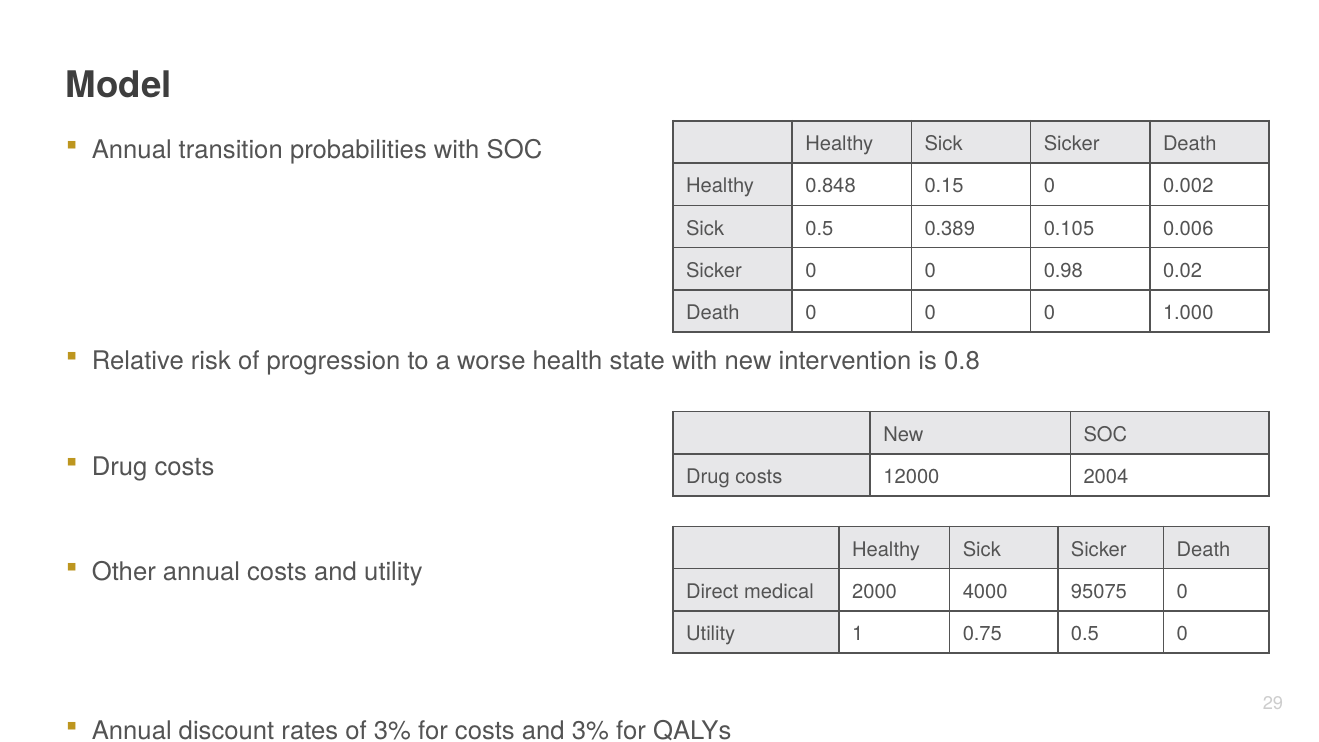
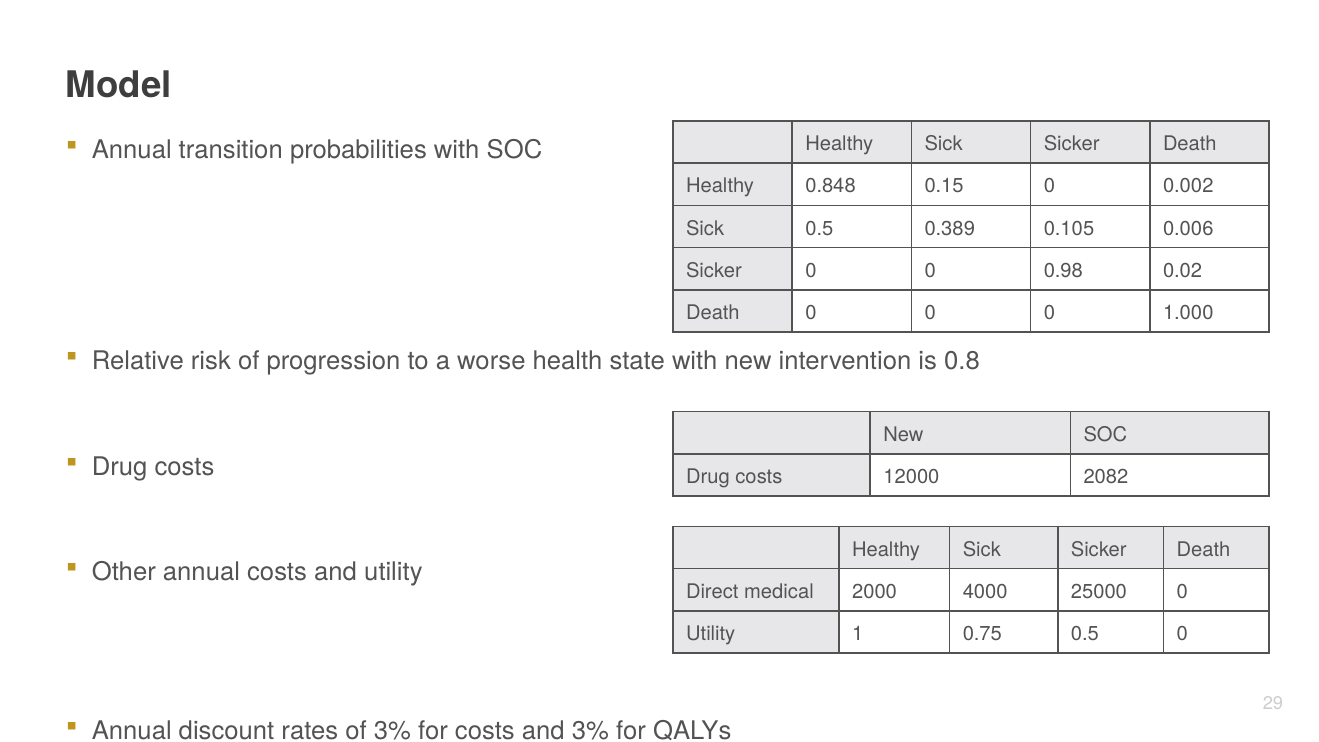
2004: 2004 -> 2082 (1106, 477)
95075: 95075 -> 25000 (1099, 592)
